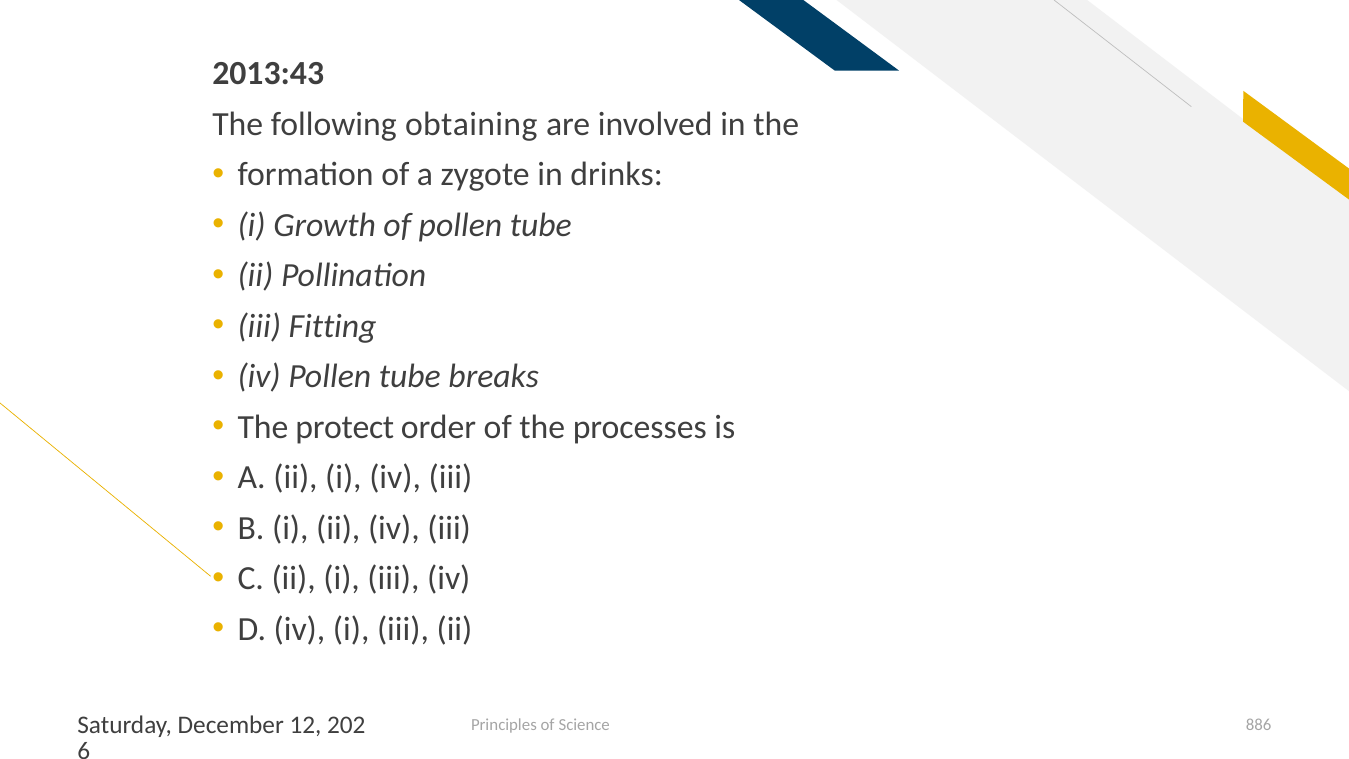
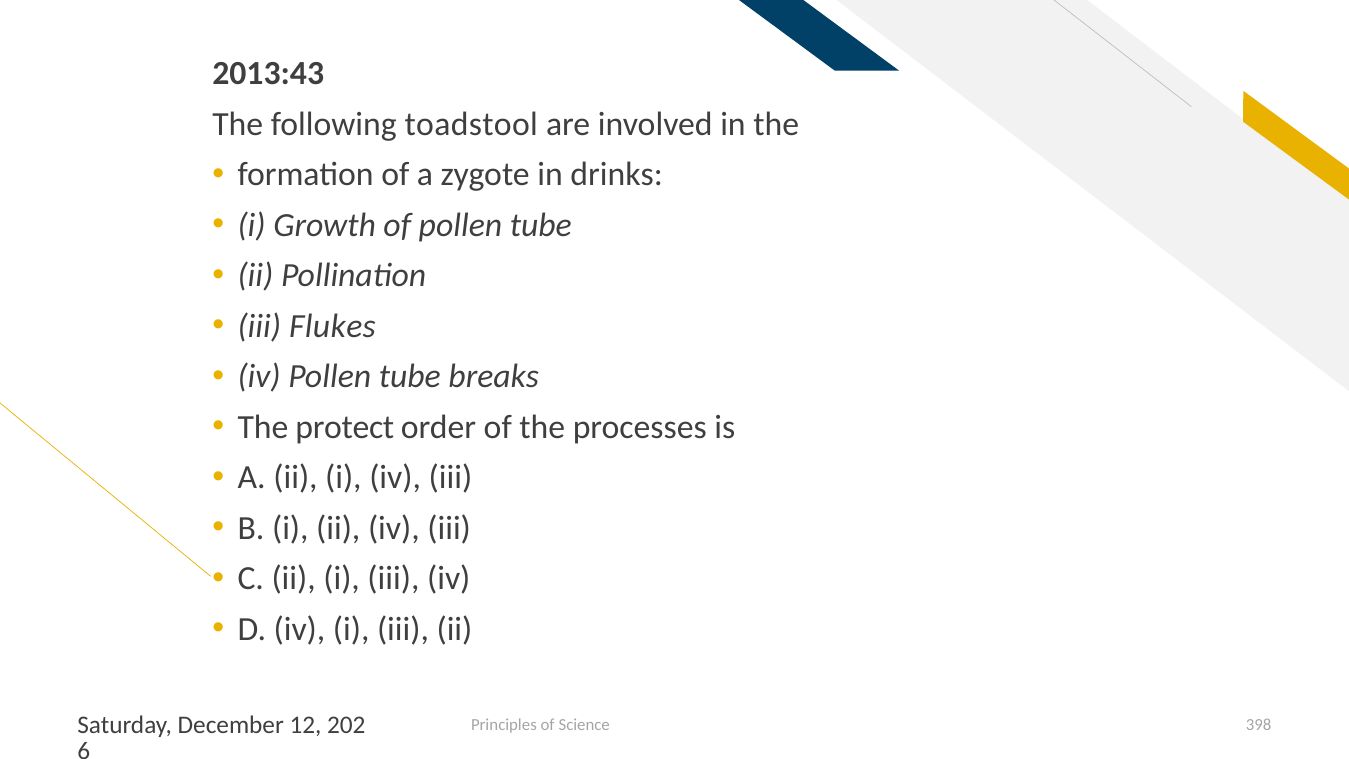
obtaining: obtaining -> toadstool (471, 124)
Fitting: Fitting -> Flukes (332, 326)
886: 886 -> 398 (1259, 724)
